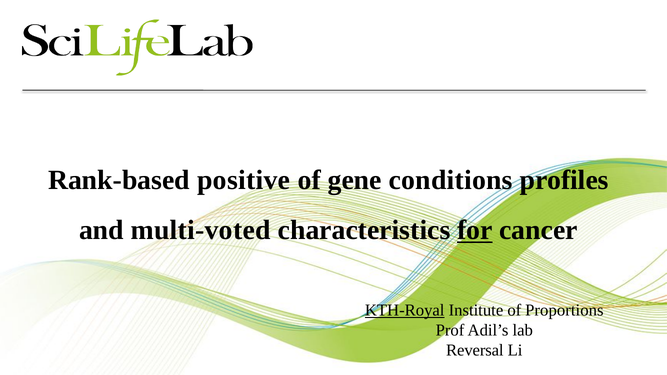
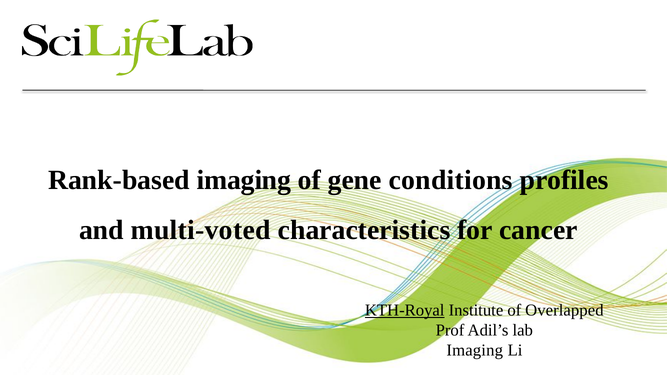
Rank-based positive: positive -> imaging (244, 180)
for underline: present -> none (475, 230)
Proportions: Proportions -> Overlapped (564, 311)
Reversal: Reversal -> Imaging (475, 351)
